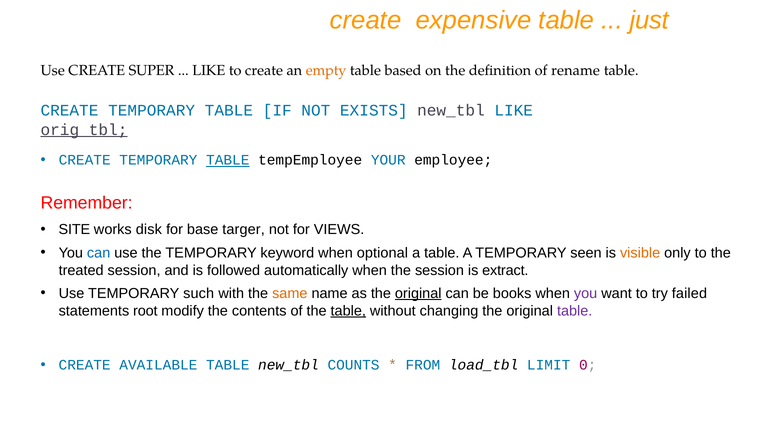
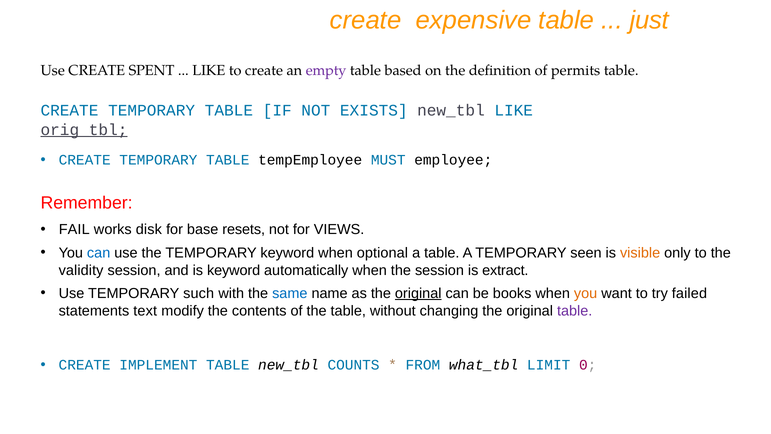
SUPER: SUPER -> SPENT (152, 71)
empty colour: orange -> purple (326, 71)
rename: rename -> permits (576, 71)
TABLE underline: present -> none (228, 160)
YOUR: YOUR -> MUST (388, 160)
SITE: SITE -> FAIL (74, 230)
targer: targer -> resets (244, 230)
treated: treated -> validity (81, 270)
is followed: followed -> keyword (234, 270)
same colour: orange -> blue (290, 293)
you colour: purple -> orange (586, 293)
root: root -> text (145, 311)
table underline: present -> none (348, 311)
AVAILABLE: AVAILABLE -> IMPLEMENT (158, 365)
load_tbl: load_tbl -> what_tbl (484, 365)
